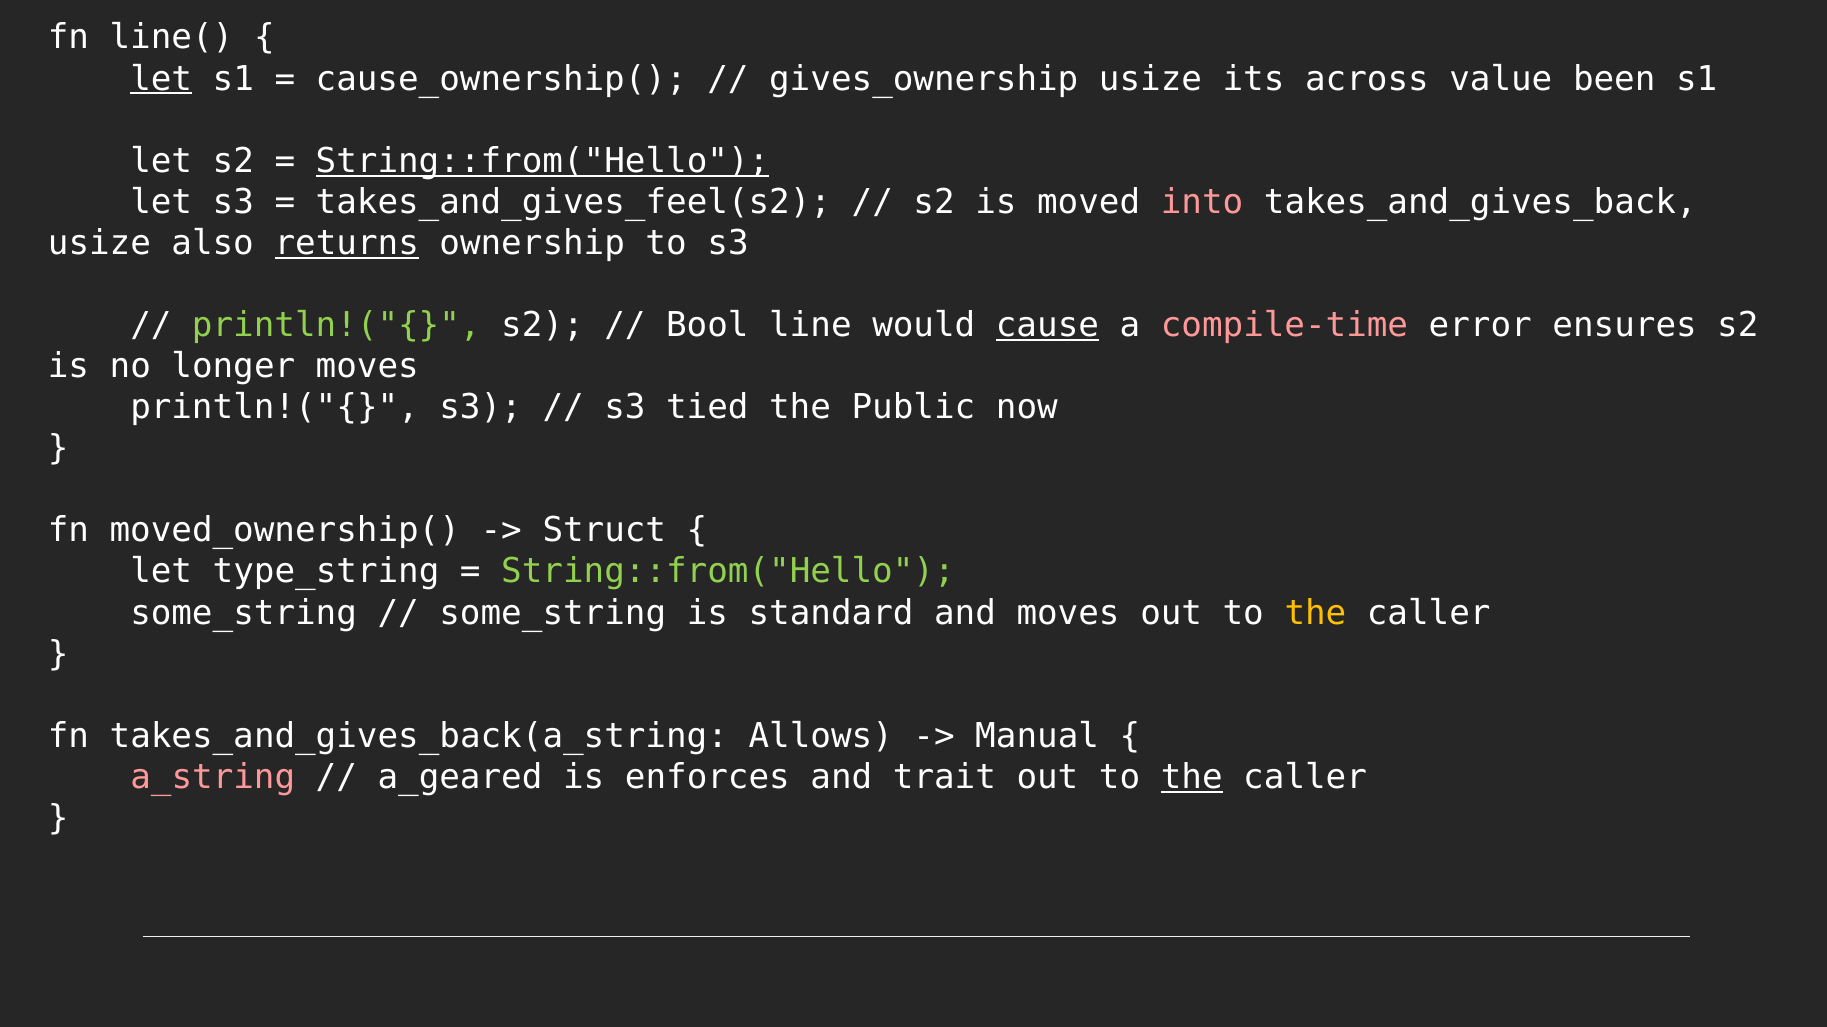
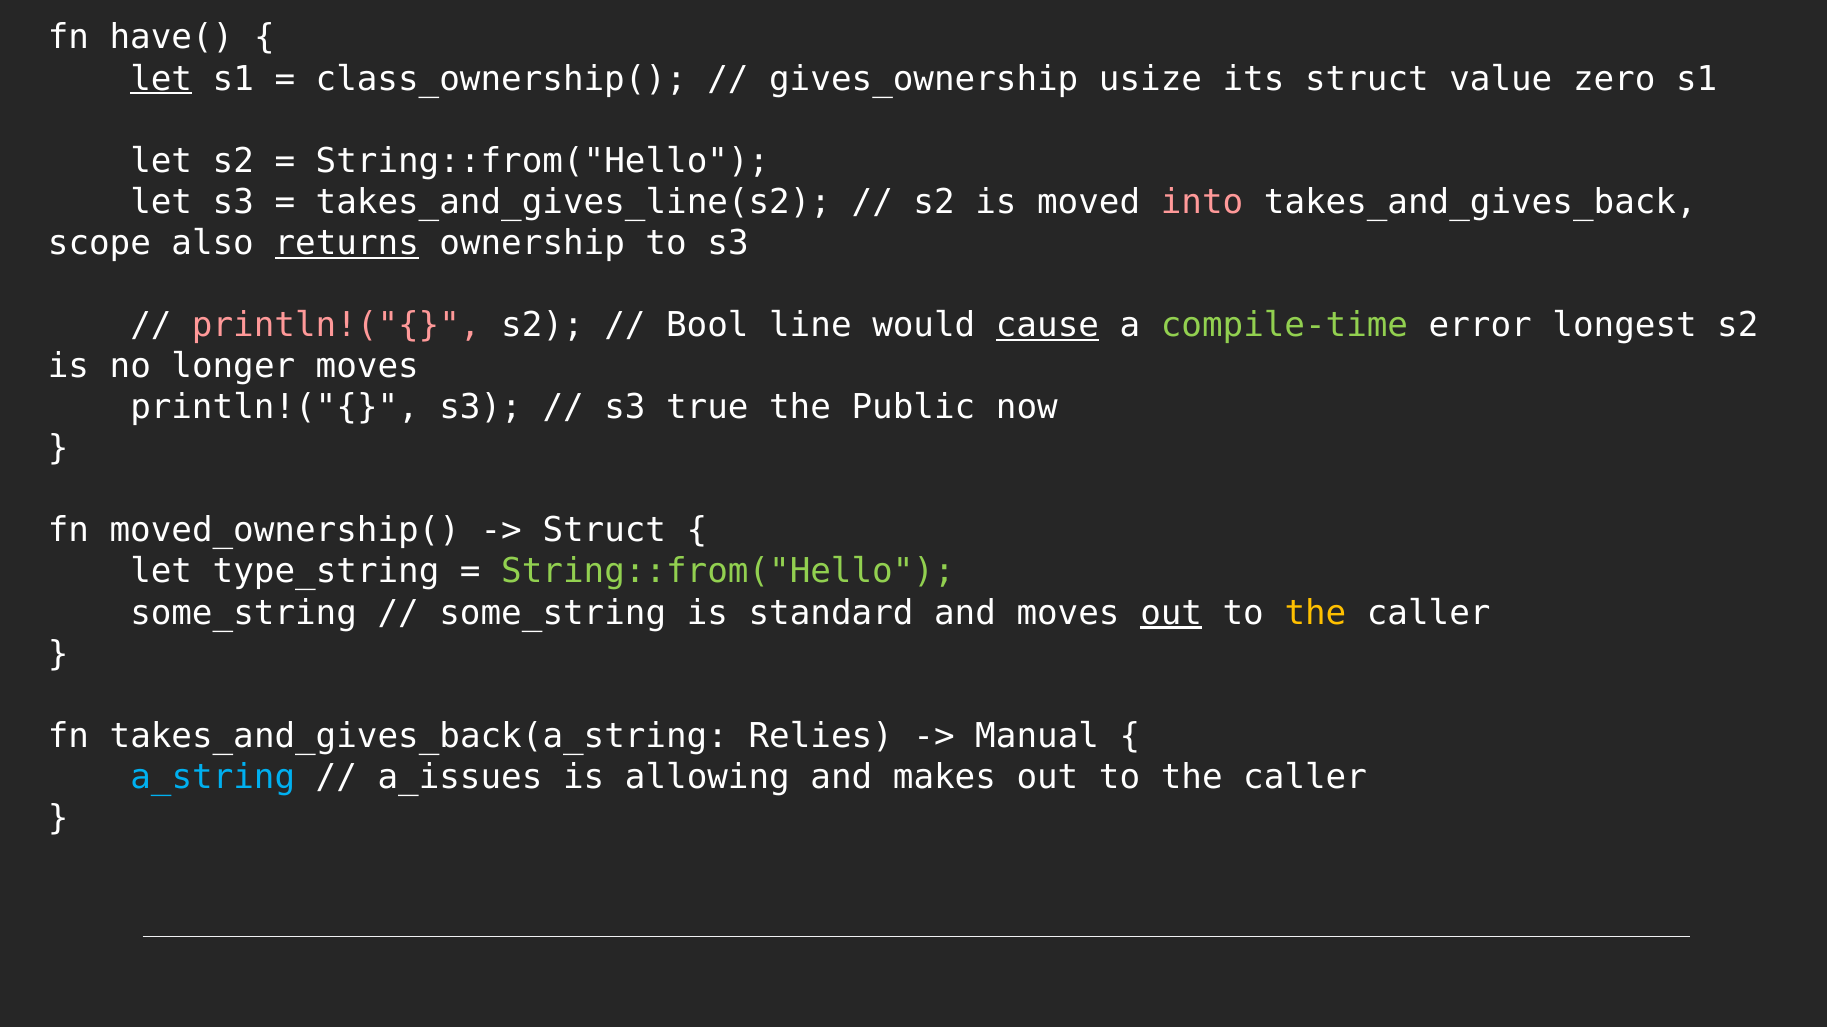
line(: line( -> have( (171, 38)
cause_ownership(: cause_ownership( -> class_ownership( (501, 79)
its across: across -> struct (1367, 79)
been: been -> zero (1614, 79)
String::from("Hello underline: present -> none (542, 161)
takes_and_gives_feel(s2: takes_and_gives_feel(s2 -> takes_and_gives_line(s2 (573, 202)
usize: usize -> scope (99, 243)
println!("{ colour: light green -> pink (336, 325)
compile-time colour: pink -> light green (1284, 325)
ensures: ensures -> longest (1625, 325)
tied: tied -> true (707, 408)
out underline: none -> present (1171, 613)
Allows: Allows -> Relies (821, 737)
a_string colour: pink -> light blue (213, 778)
a_geared: a_geared -> a_issues (460, 778)
enforces: enforces -> allowing (707, 778)
trait: trait -> makes (944, 778)
the underline: present -> none (1192, 778)
